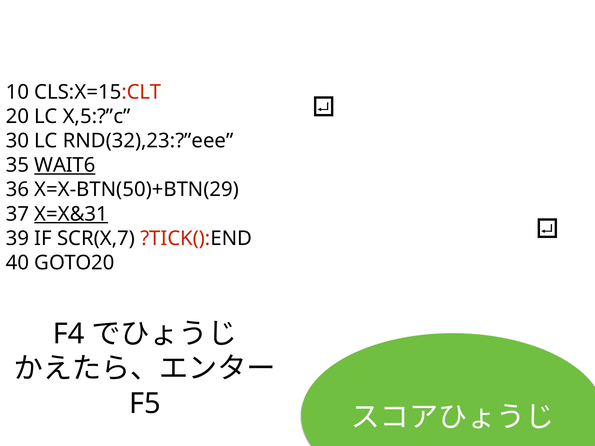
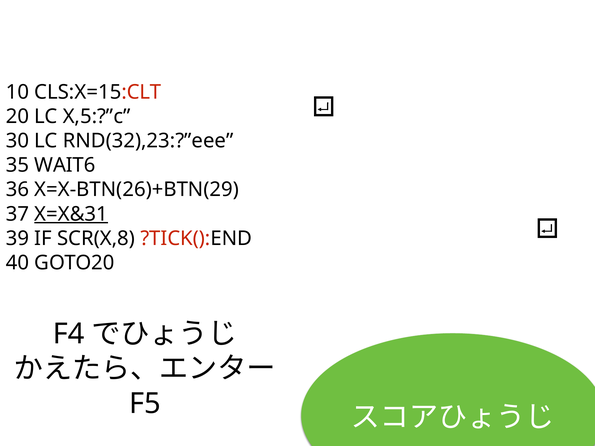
WAIT6 underline: present -> none (65, 165)
X=X-BTN(50)+BTN(29: X=X-BTN(50)+BTN(29 -> X=X-BTN(26)+BTN(29 (137, 190)
SCR(X,7: SCR(X,7 -> SCR(X,8 (96, 239)
